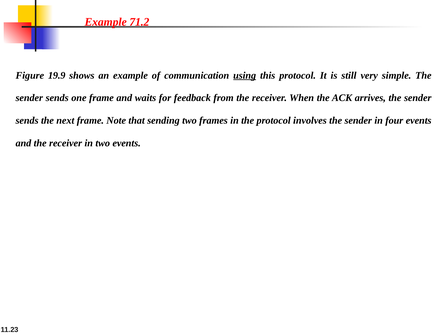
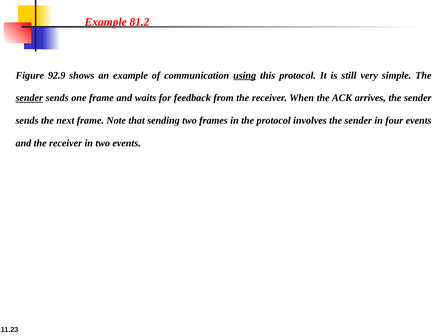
71.2: 71.2 -> 81.2 (139, 22)
19.9: 19.9 -> 92.9 (57, 75)
sender underline: none -> present (29, 98)
